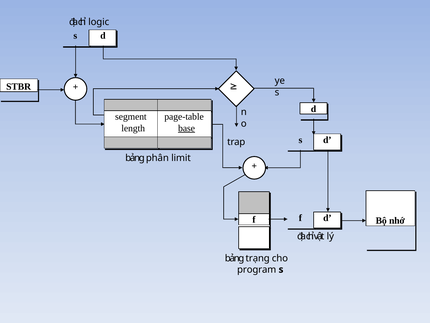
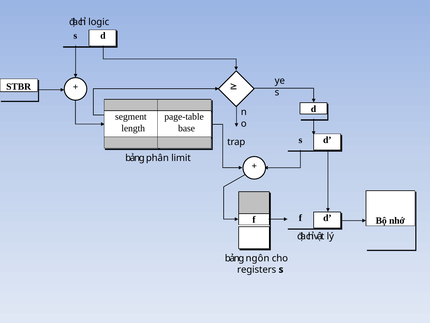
base underline: present -> none (187, 128)
trạng: trạng -> ngôn (258, 258)
program: program -> registers (257, 269)
